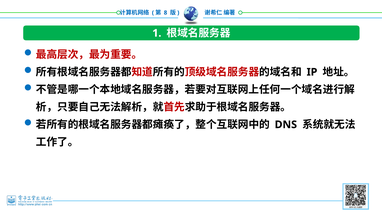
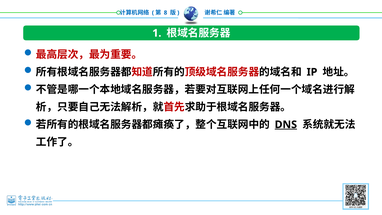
DNS underline: none -> present (286, 125)
